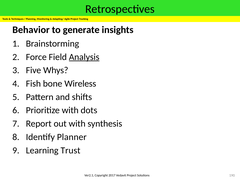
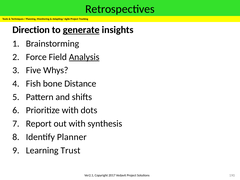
Behavior: Behavior -> Direction (31, 30)
generate underline: none -> present (81, 30)
Wireless: Wireless -> Distance (80, 84)
